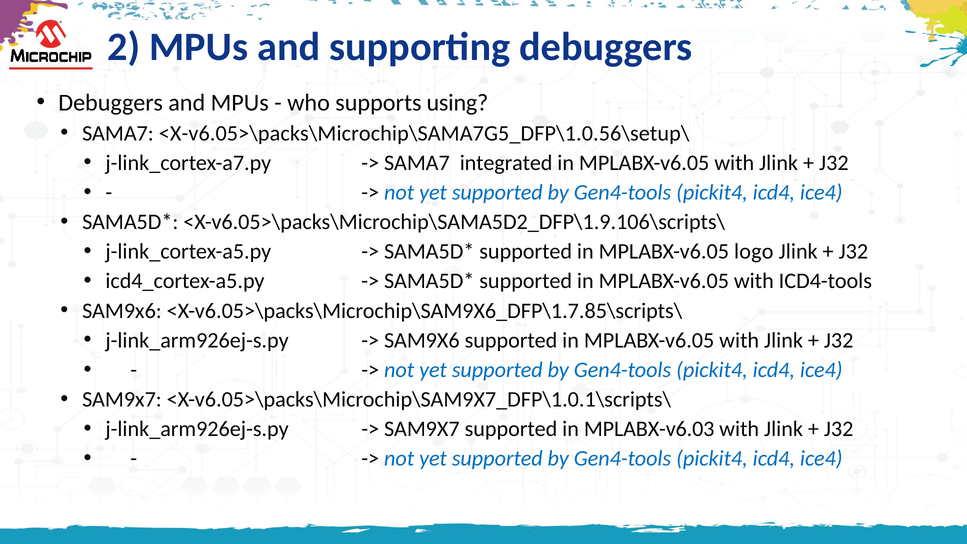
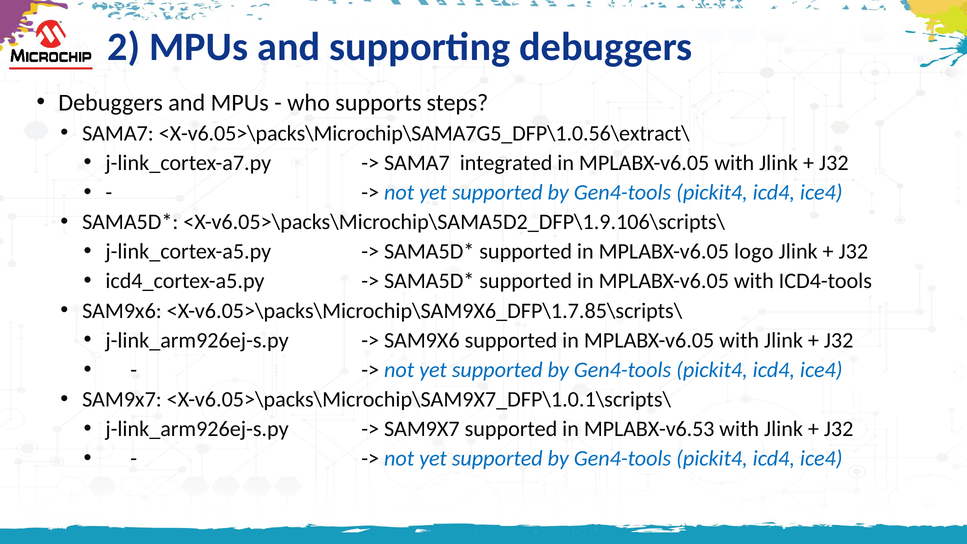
using: using -> steps (457, 103)
<X-v6.05>\packs\Microchip\SAMA7G5_DFP\1.0.56\setup\: <X-v6.05>\packs\Microchip\SAMA7G5_DFP\1.0.56\setup\ -> <X-v6.05>\packs\Microchip\SAMA7G5_DFP\1.0.56\extract\ (424, 133)
MPLABX-v6.03: MPLABX-v6.03 -> MPLABX-v6.53 (649, 429)
